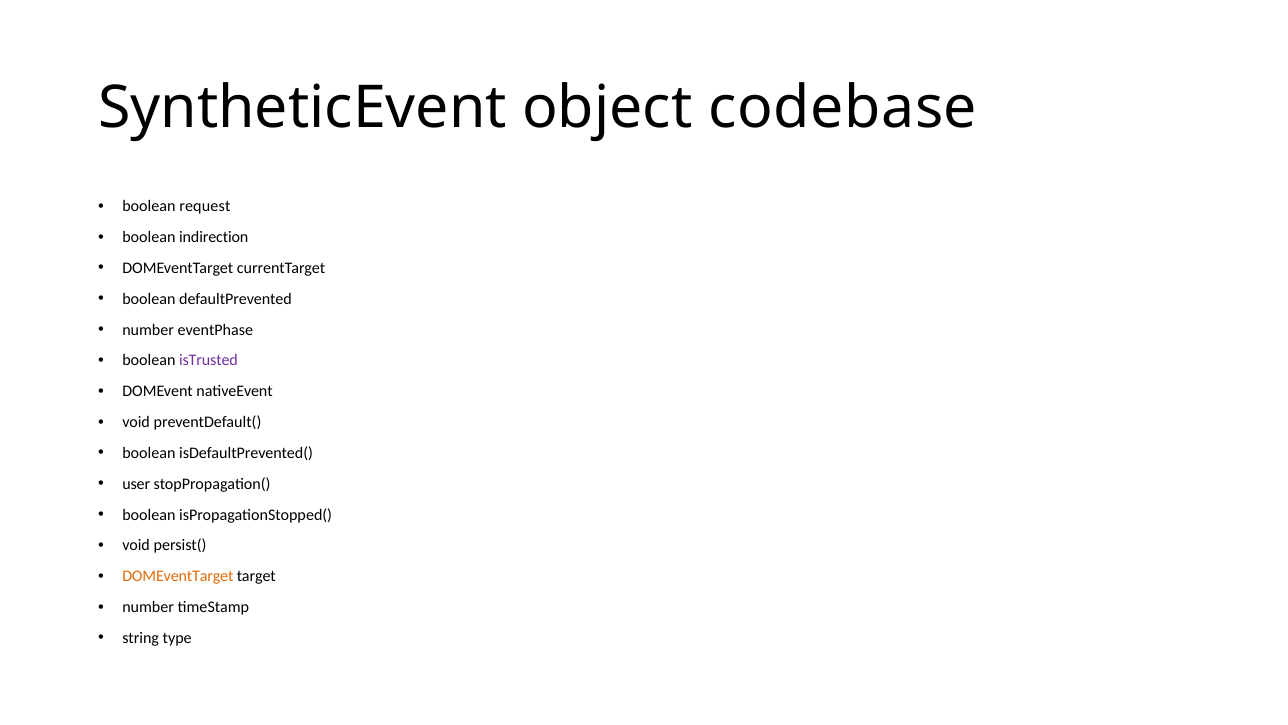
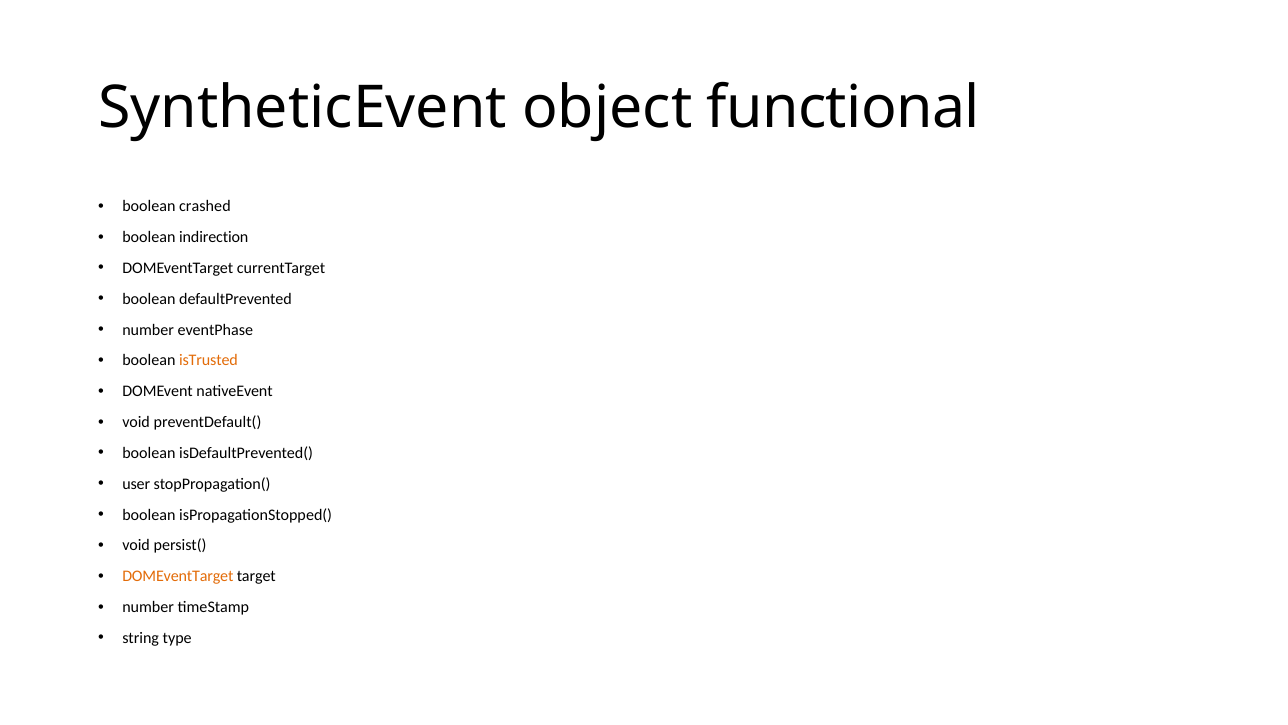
codebase: codebase -> functional (843, 108)
request: request -> crashed (205, 206)
isTrusted colour: purple -> orange (208, 360)
